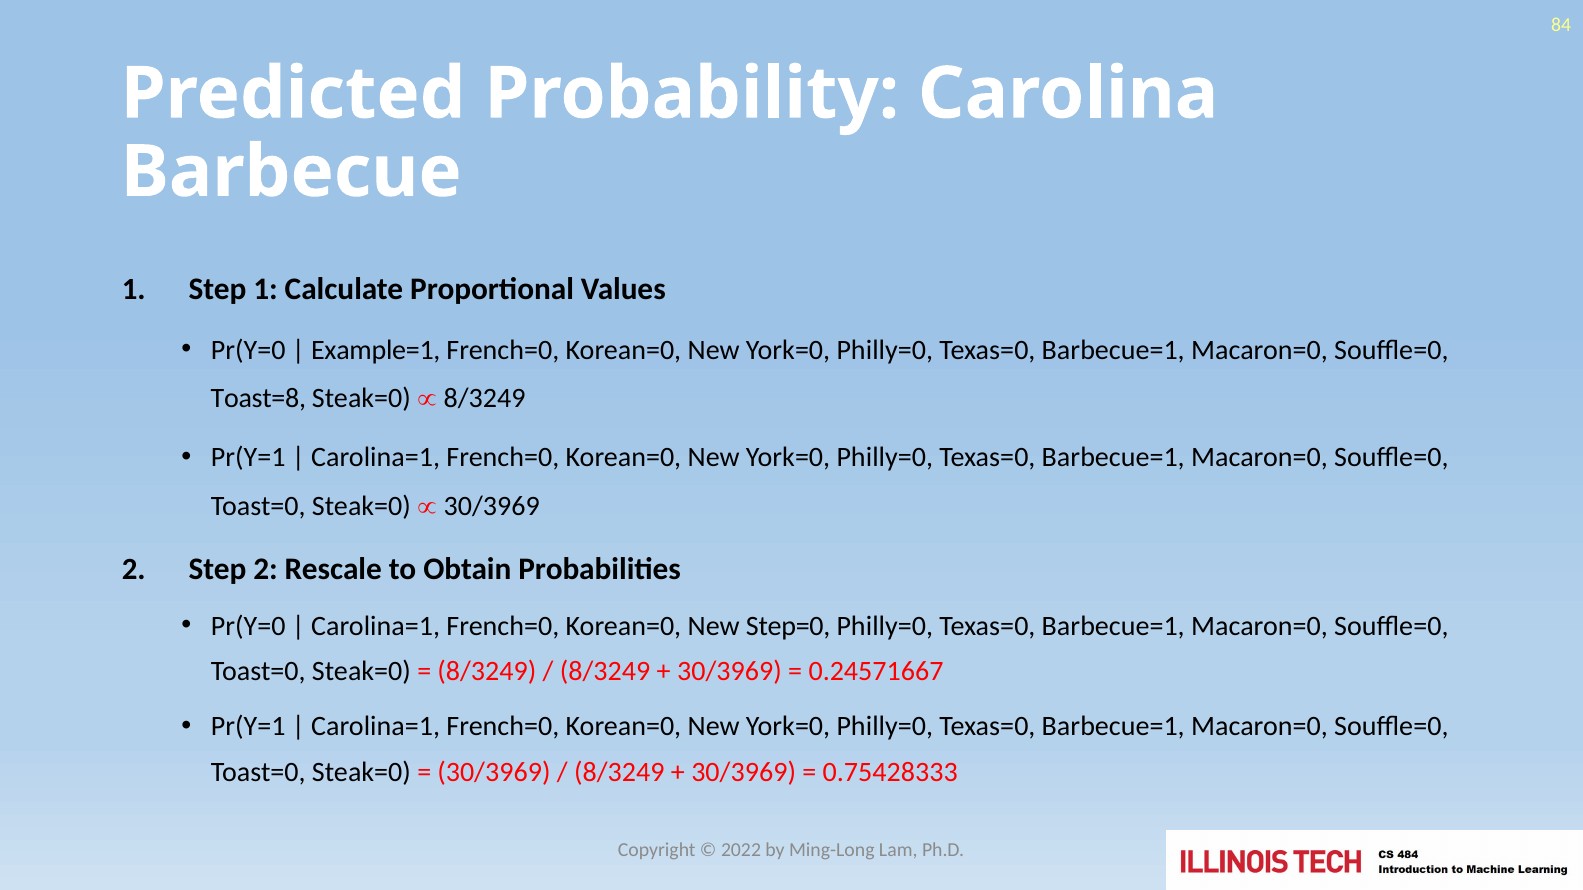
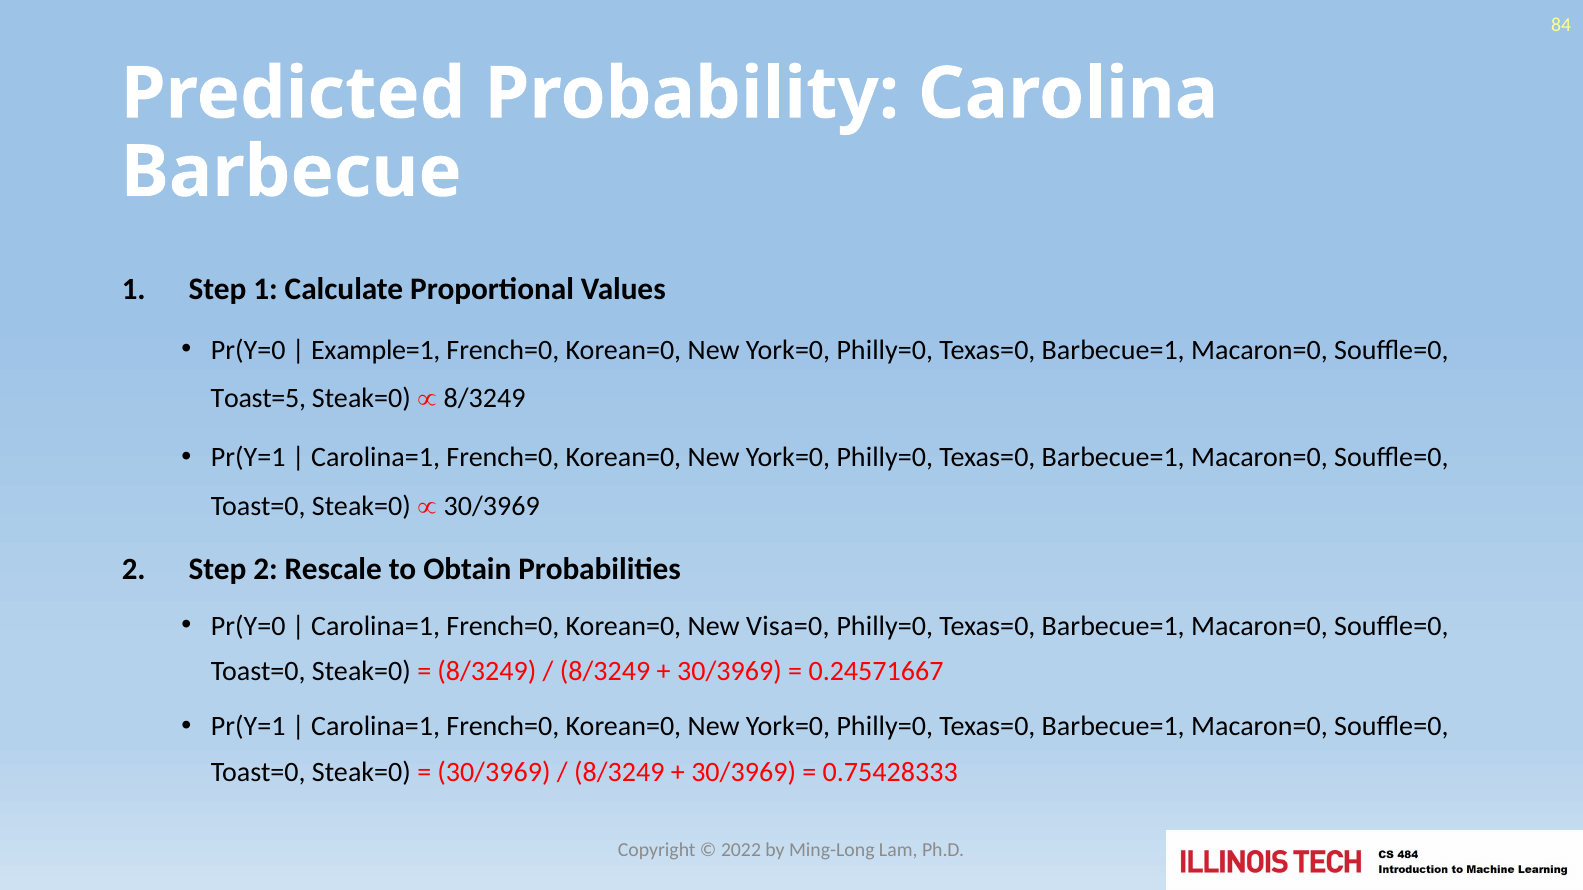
Toast=8: Toast=8 -> Toast=5 (258, 399)
Step=0: Step=0 -> Visa=0 (788, 626)
